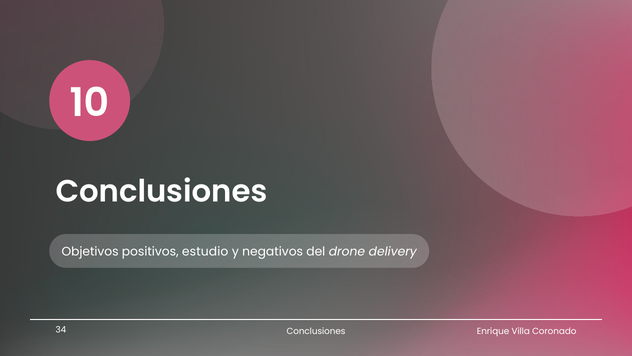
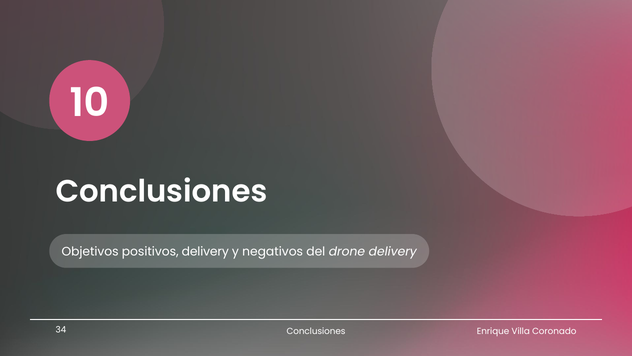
positivos estudio: estudio -> delivery (205, 251)
